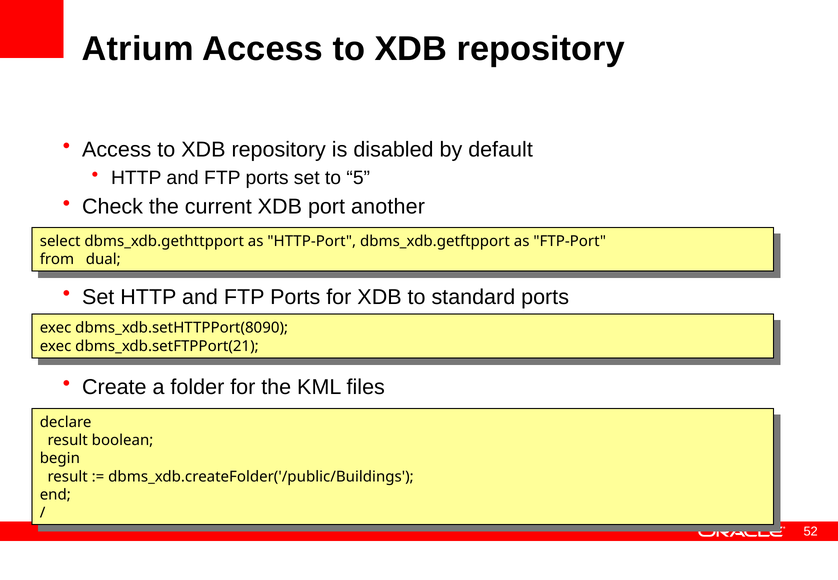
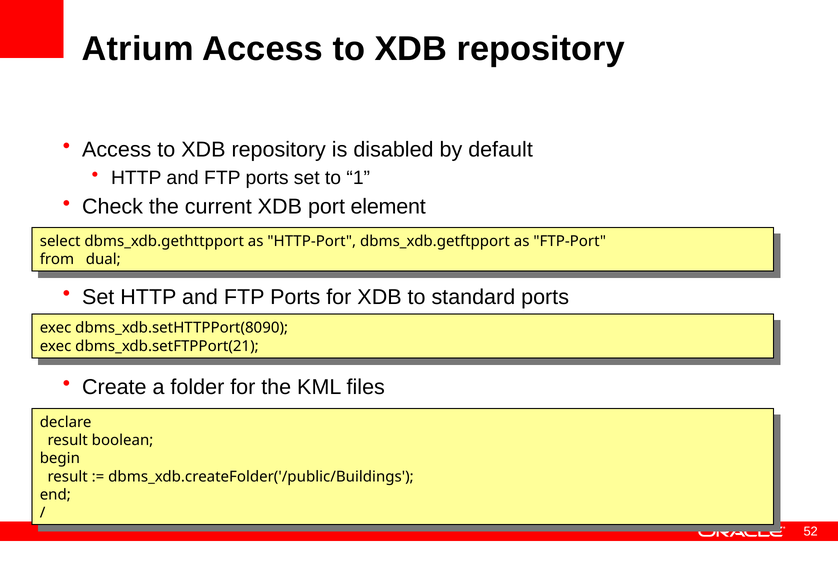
5: 5 -> 1 (358, 178)
another: another -> element (388, 207)
